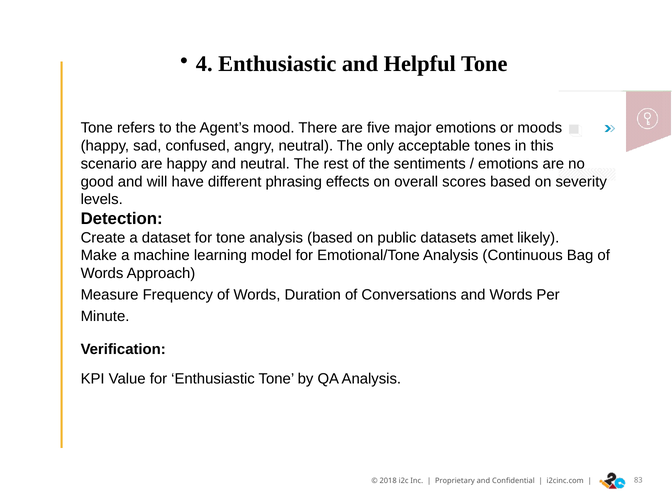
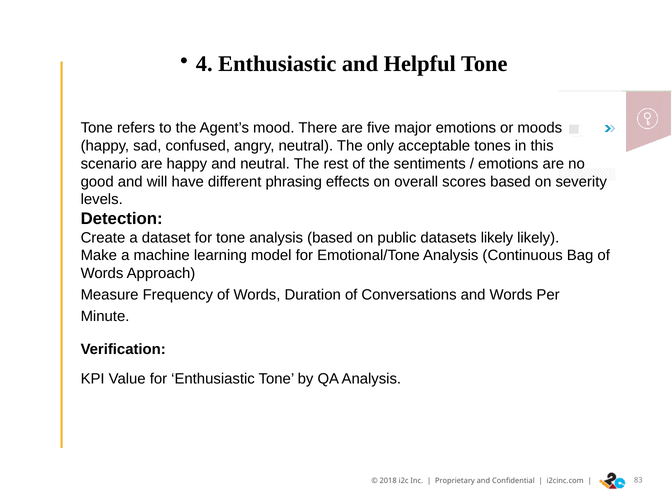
datasets amet: amet -> likely (497, 238)
